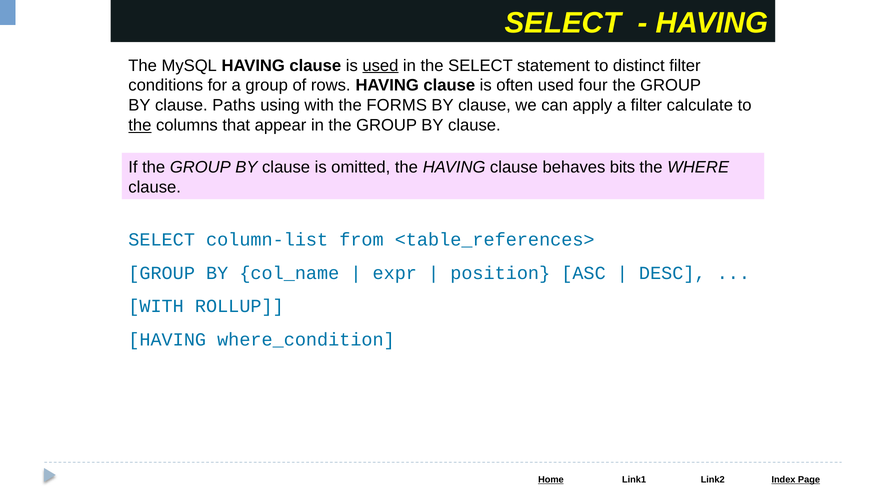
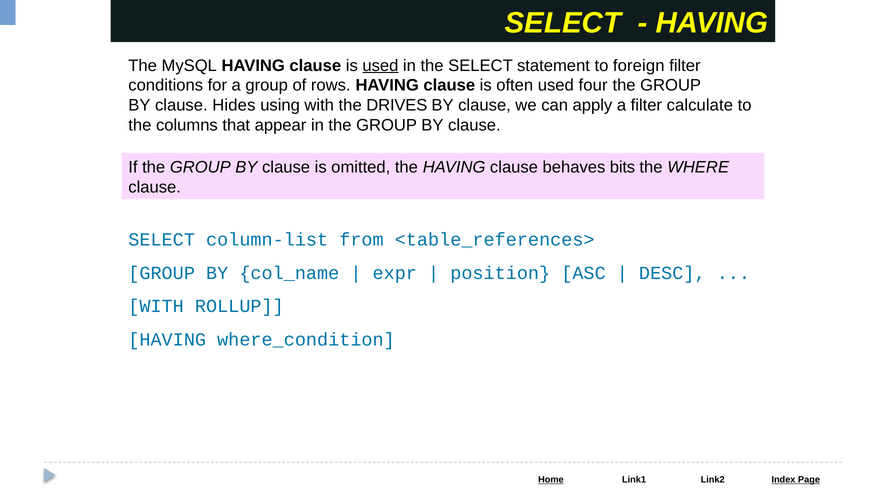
distinct: distinct -> foreign (639, 65)
Paths: Paths -> Hides (234, 105)
FORMS: FORMS -> DRIVES (397, 105)
the underline: present -> none (140, 125)
